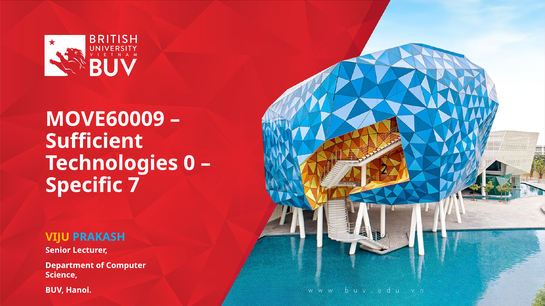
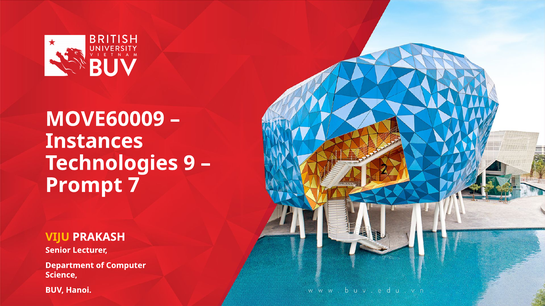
Sufficient: Sufficient -> Instances (94, 141)
0: 0 -> 9 (189, 163)
Specific: Specific -> Prompt (84, 186)
PRAKASH colour: light blue -> white (99, 237)
